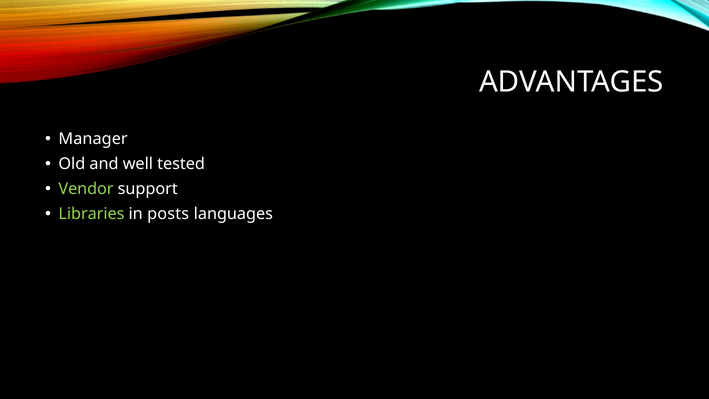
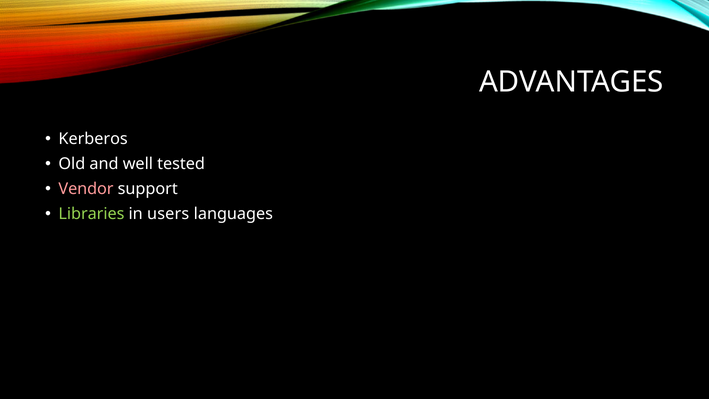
Manager: Manager -> Kerberos (93, 139)
Vendor colour: light green -> pink (86, 189)
posts: posts -> users (168, 214)
